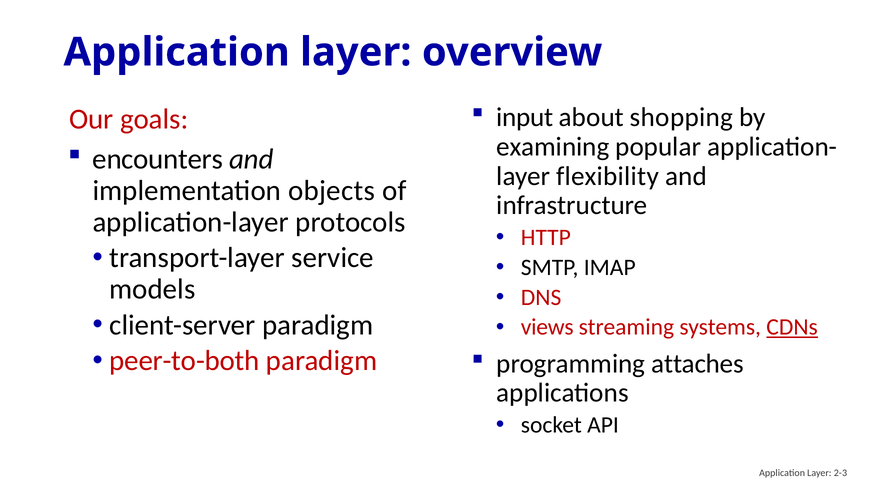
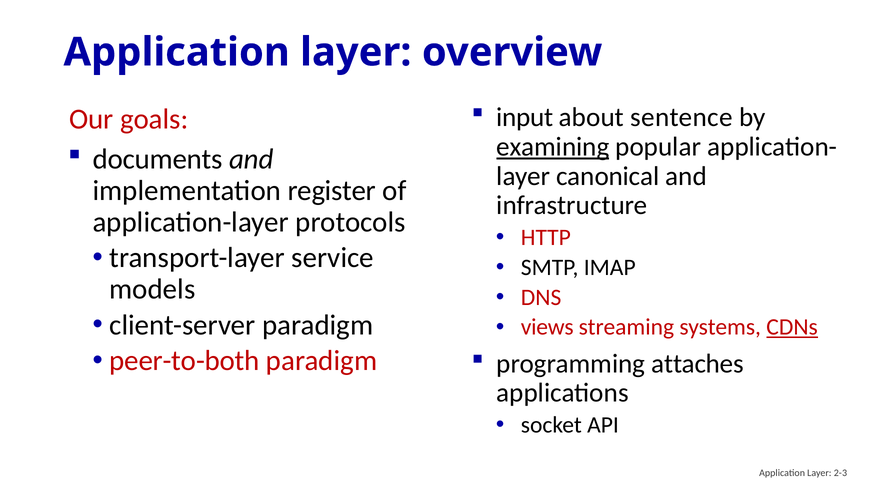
shopping: shopping -> sentence (681, 118)
examining underline: none -> present (553, 147)
encounters: encounters -> documents (158, 159)
flexibility: flexibility -> canonical (608, 176)
objects: objects -> register (332, 191)
